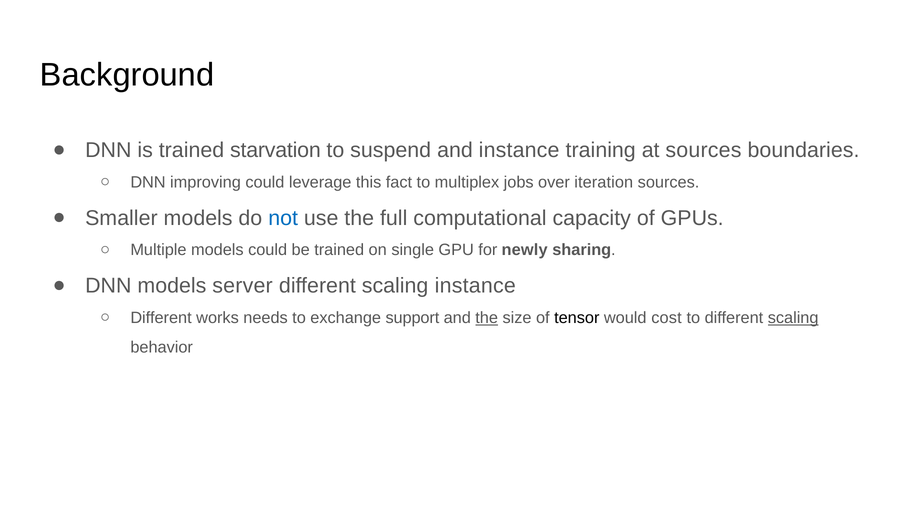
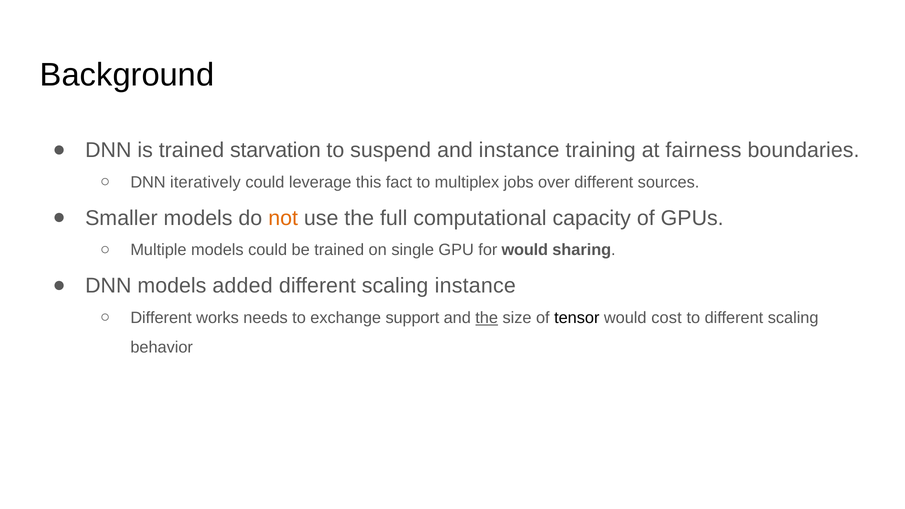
at sources: sources -> fairness (703, 150)
improving: improving -> iteratively (205, 182)
over iteration: iteration -> different (604, 182)
not colour: blue -> orange (283, 218)
for newly: newly -> would (525, 250)
server: server -> added (243, 286)
scaling underline: present -> none (793, 318)
